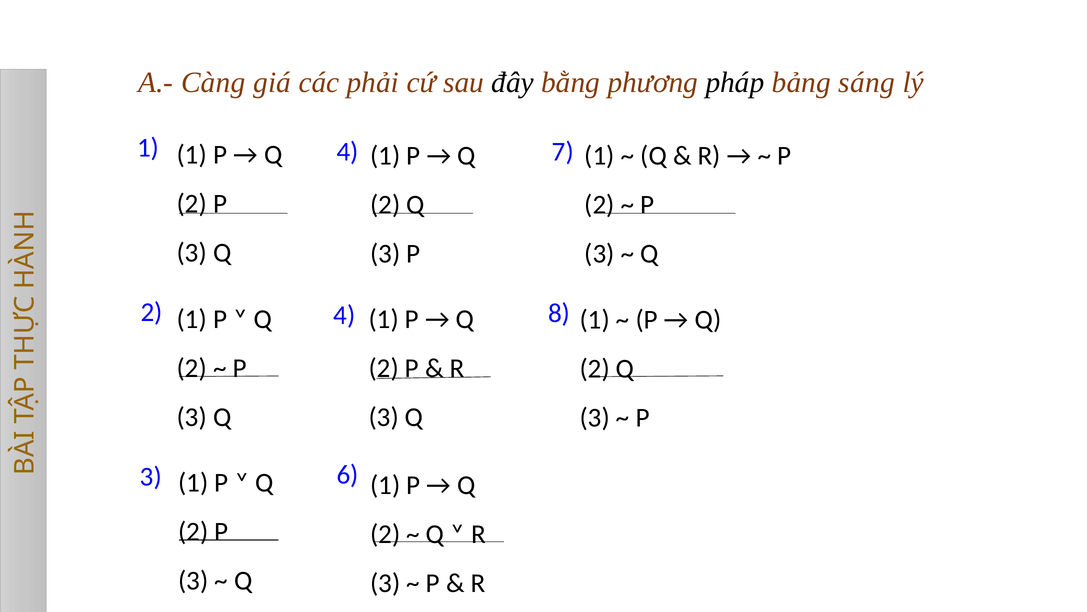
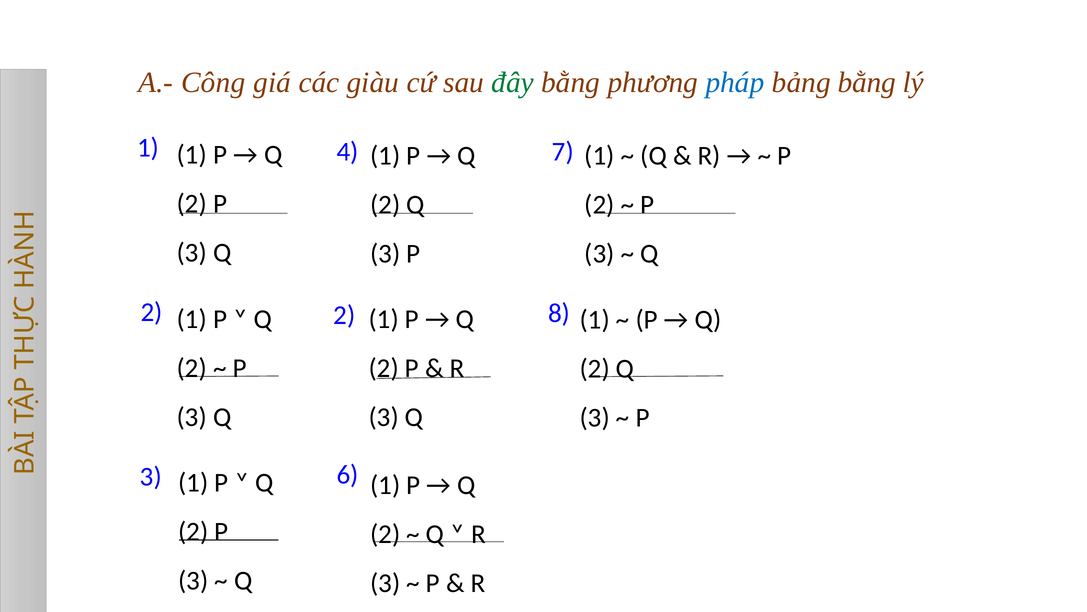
Càng: Càng -> Công (213, 82)
phải: phải -> giàu (373, 82)
đây colour: black -> green (513, 82)
pháp colour: black -> blue (735, 82)
bảng sáng: sáng -> bằng (867, 82)
2 4: 4 -> 2 (344, 315)
